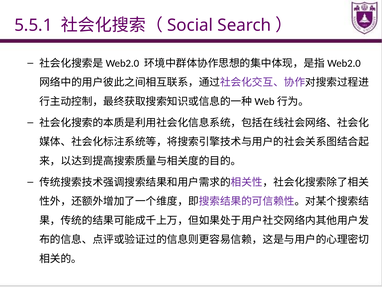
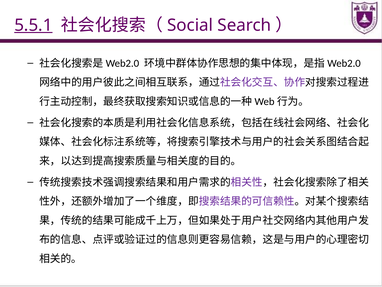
5.5.1 underline: none -> present (33, 25)
